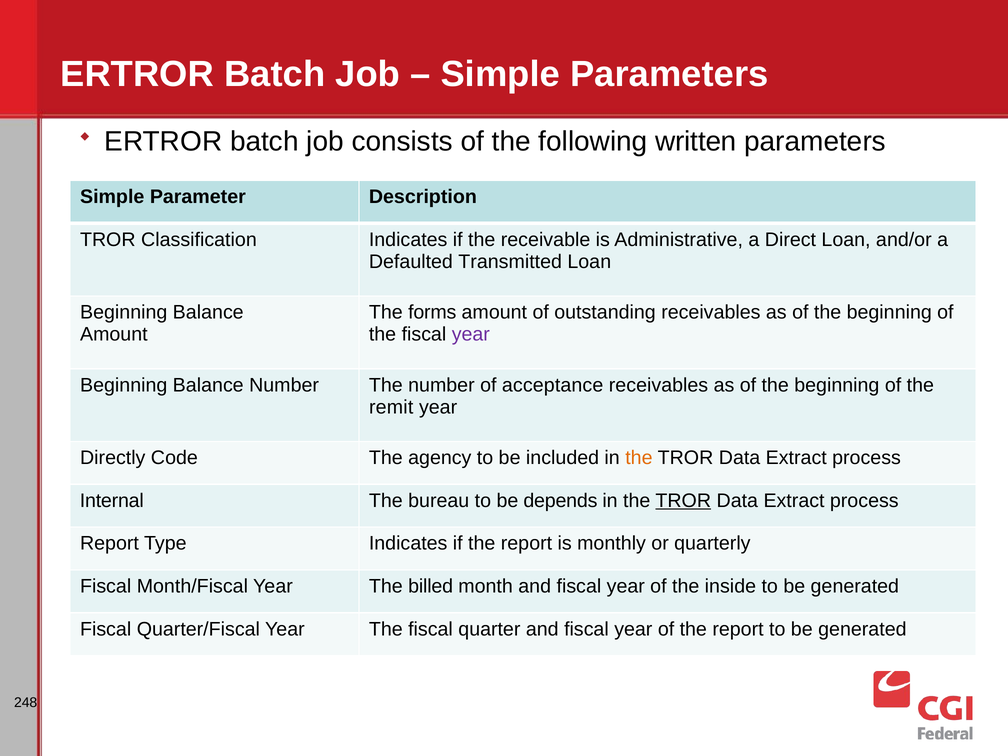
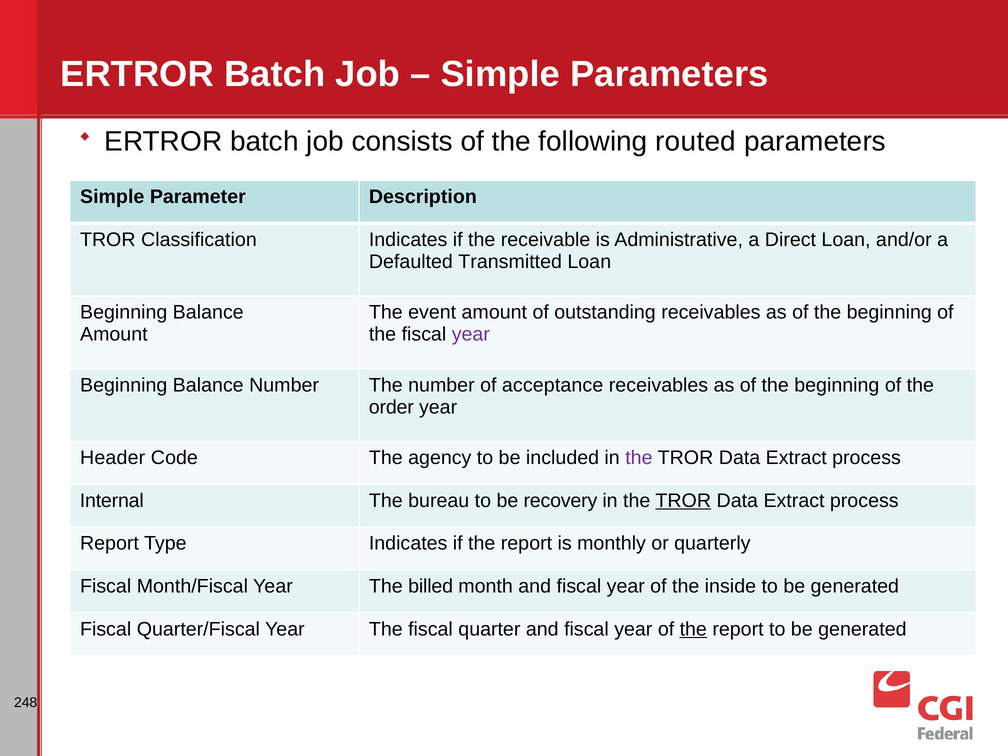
written: written -> routed (696, 141)
forms: forms -> event (432, 312)
remit: remit -> order (391, 407)
Directly: Directly -> Header (113, 458)
the colour: orange -> purple (639, 458)
depends: depends -> recovery (560, 501)
the underline: none -> present (693, 629)
